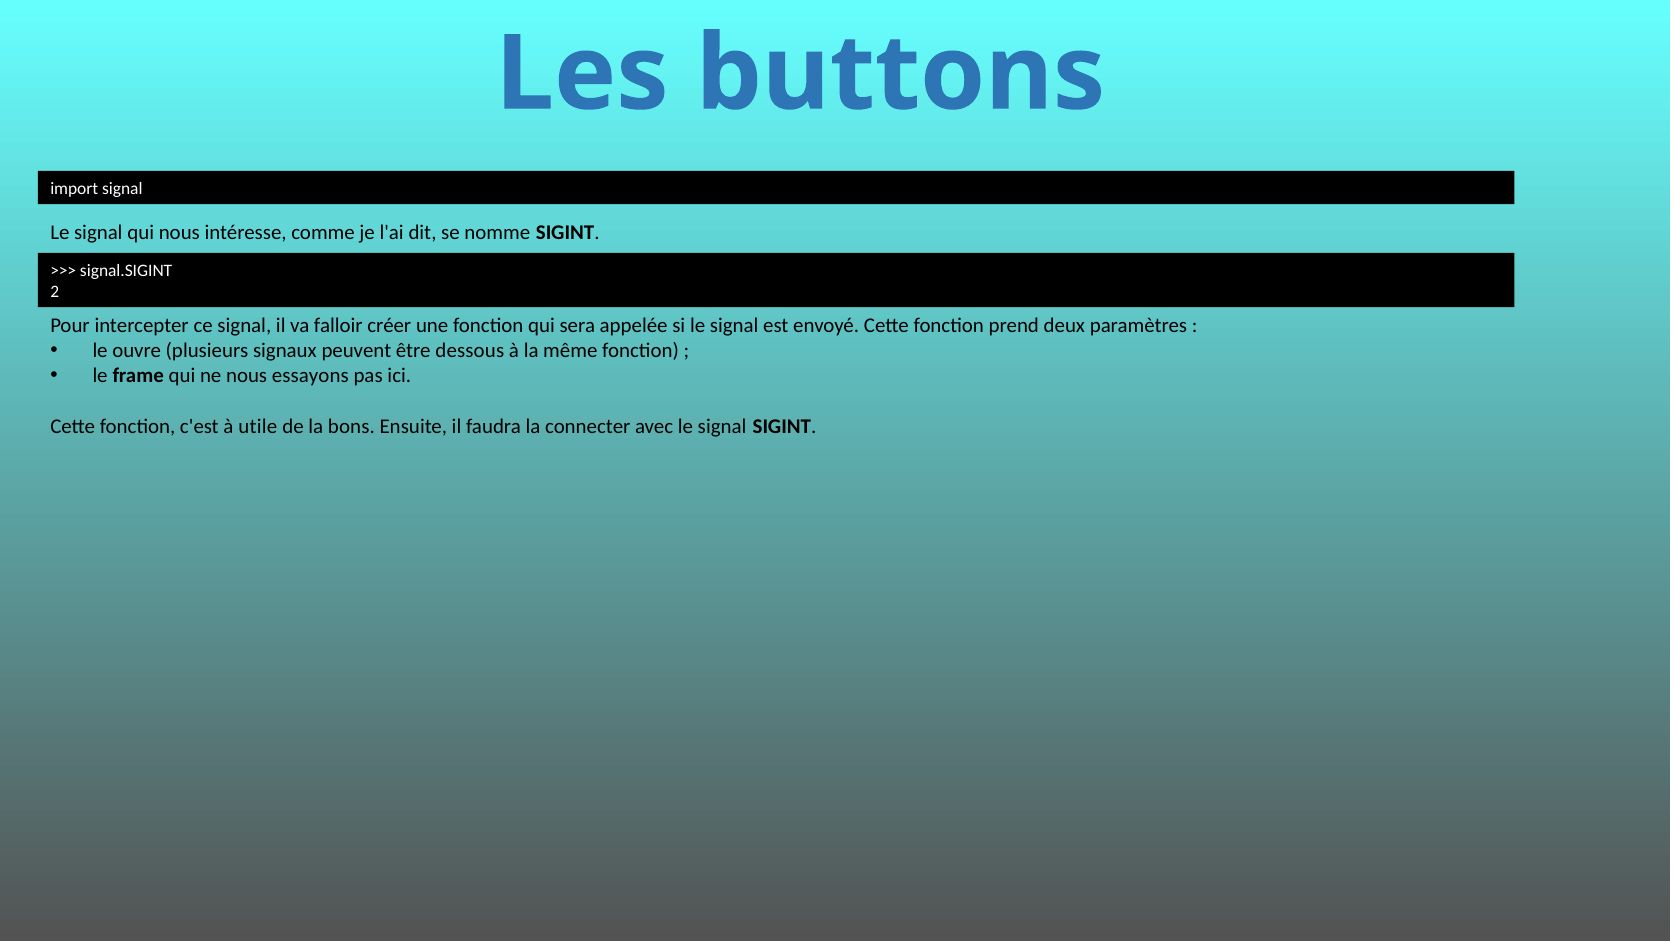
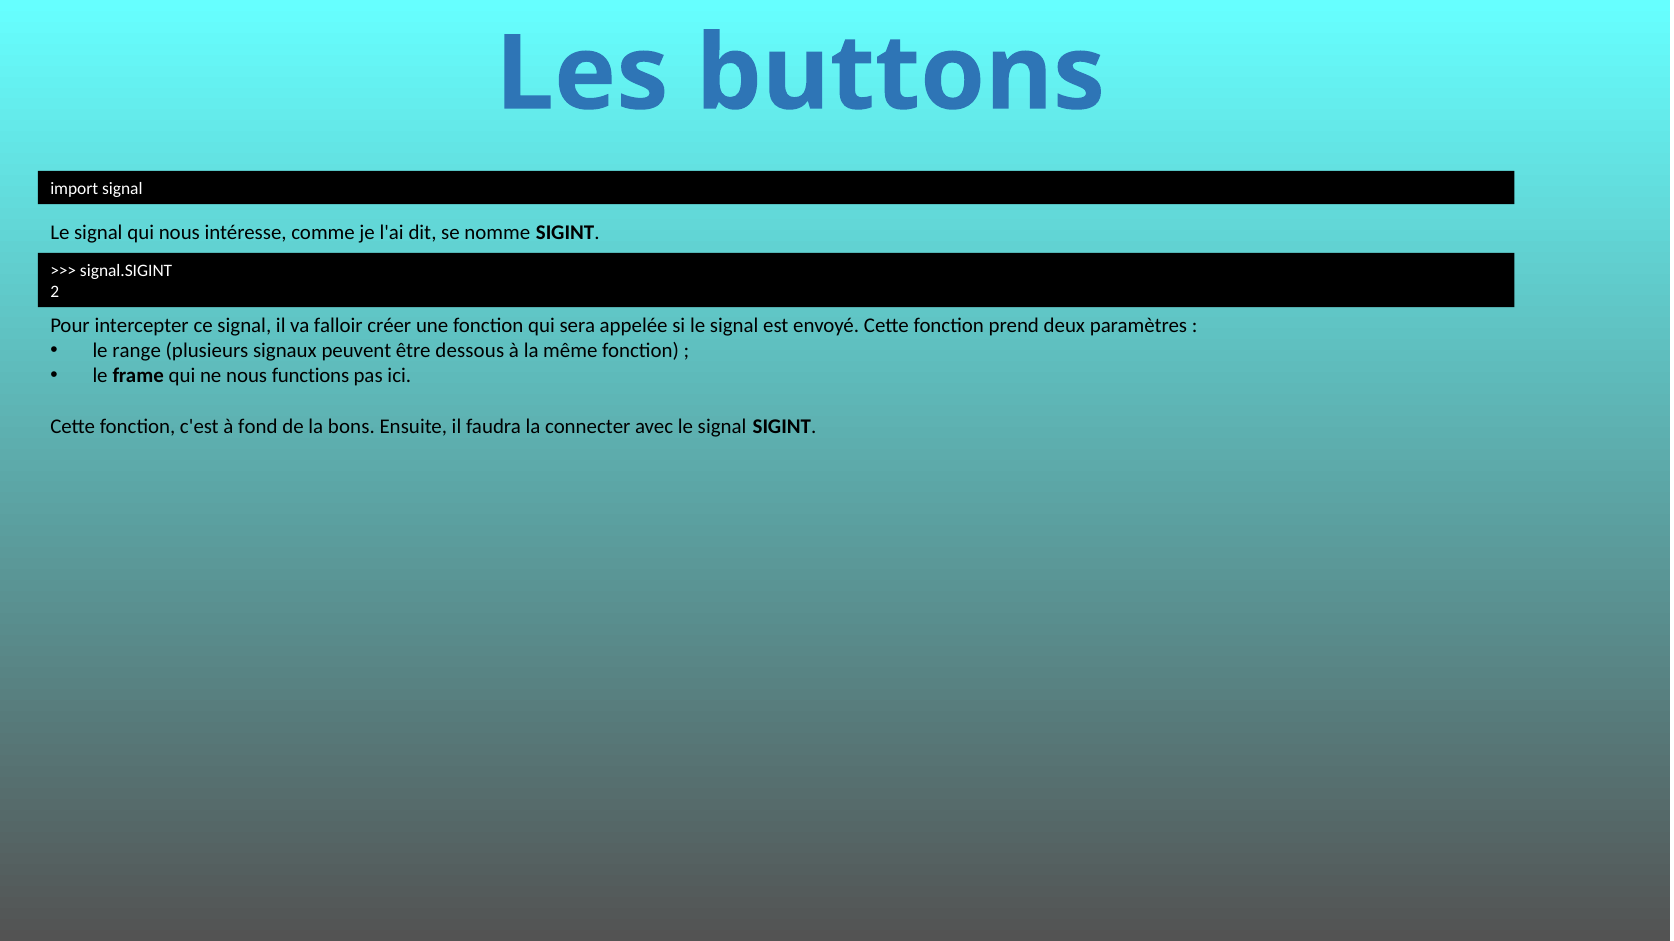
ouvre: ouvre -> range (137, 351)
essayons: essayons -> functions (310, 376)
utile: utile -> fond (258, 426)
